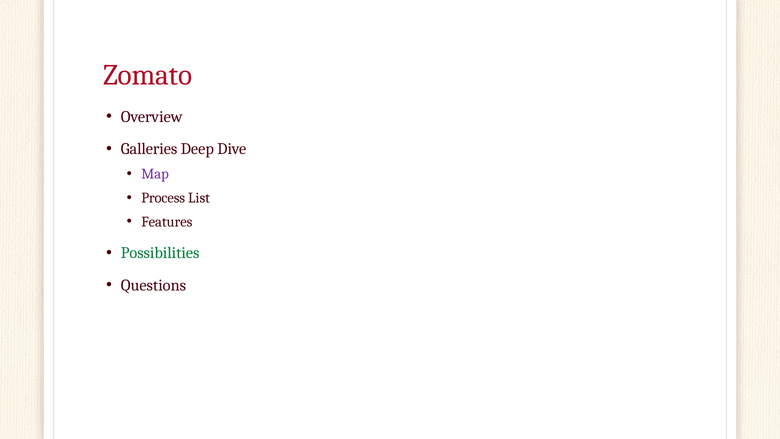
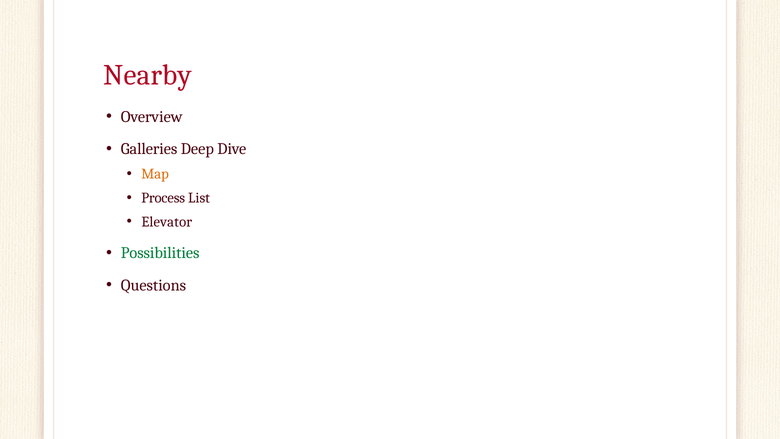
Zomato: Zomato -> Nearby (148, 75)
Map colour: purple -> orange (155, 174)
Features: Features -> Elevator (167, 222)
